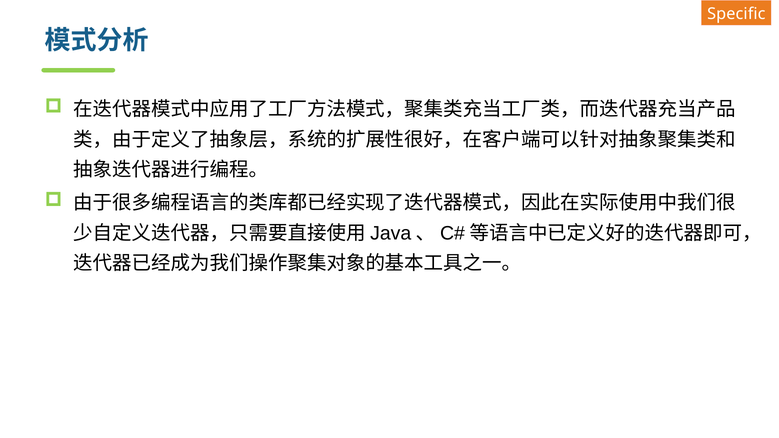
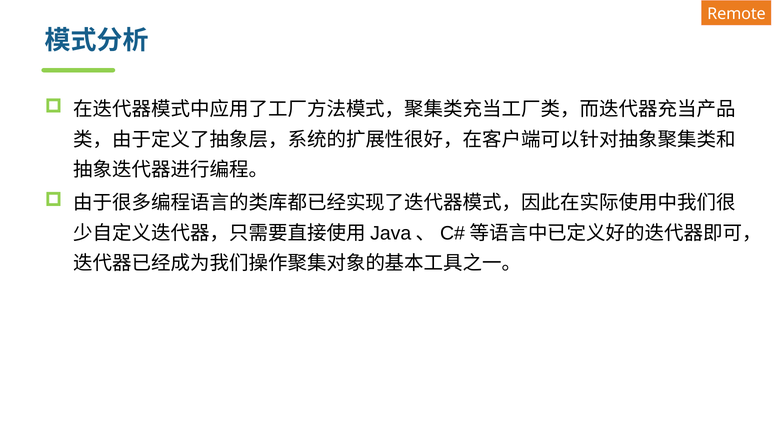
Specific: Specific -> Remote (736, 14)
